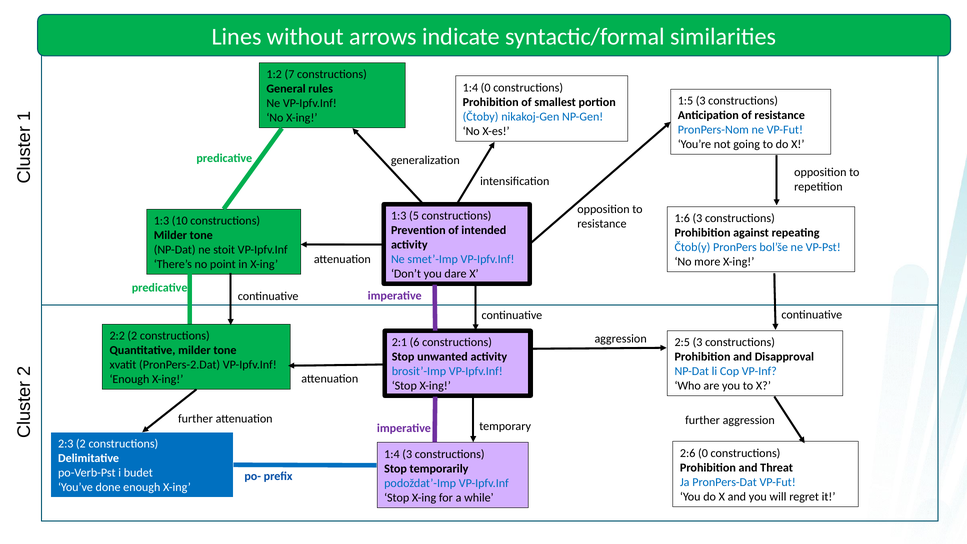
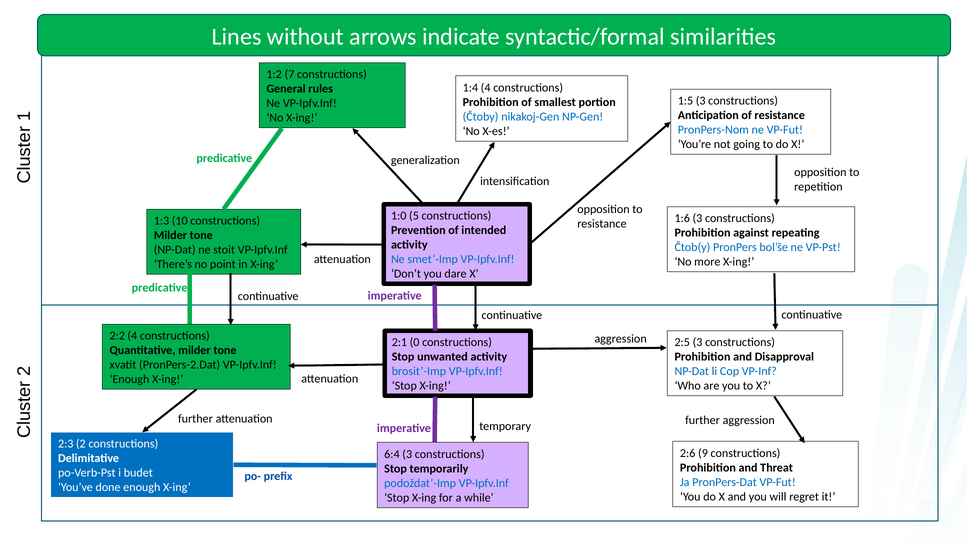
1:4 0: 0 -> 4 (486, 88)
1:3: 1:3 -> 1:0 (399, 216)
2:2 2: 2 -> 4 (132, 336)
6: 6 -> 0 (415, 342)
2:6 0: 0 -> 9 (703, 453)
1:4: 1:4 -> 6:4 (392, 454)
